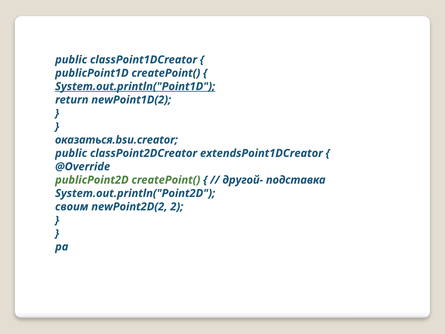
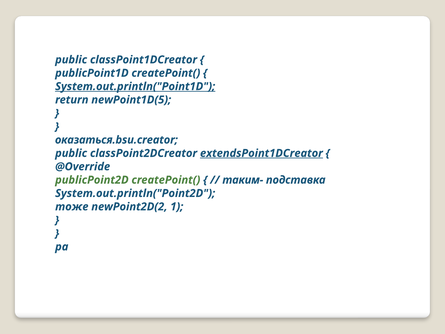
newPoint1D(2: newPoint1D(2 -> newPoint1D(5 (131, 100)
extendsPoint1DCreator underline: none -> present (261, 153)
другой-: другой- -> таким- (243, 180)
своим: своим -> тоже (72, 207)
2: 2 -> 1 (177, 207)
